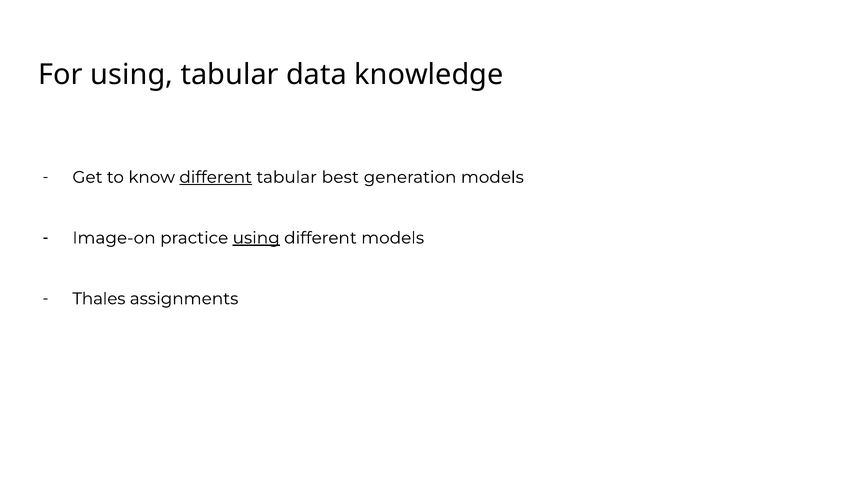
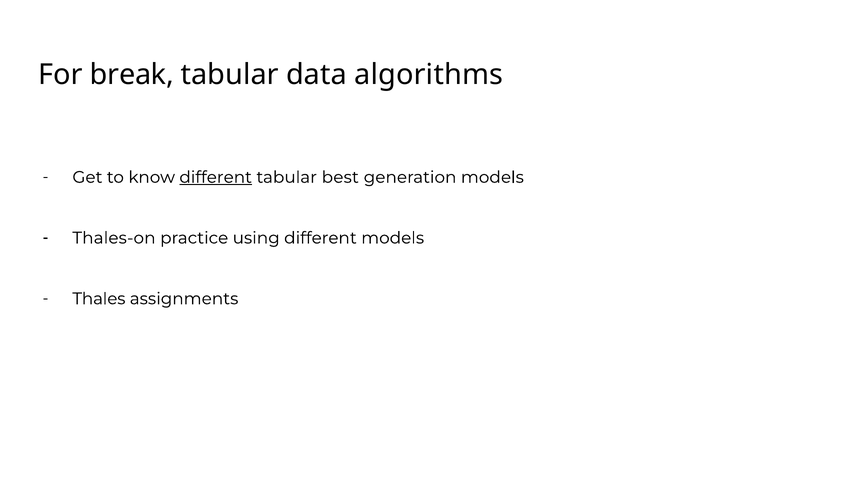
For using: using -> break (132, 75)
knowledge: knowledge -> algorithms (429, 75)
Image-on: Image-on -> Thales-on (114, 238)
using underline: present -> none (256, 238)
